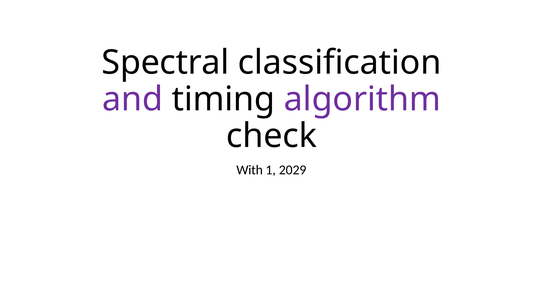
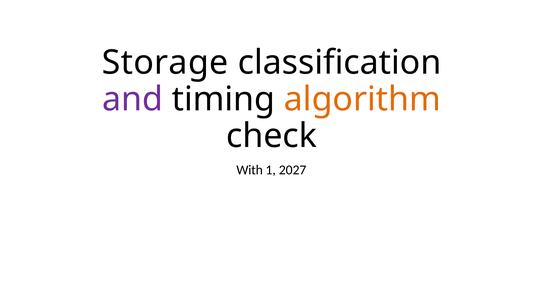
Spectral: Spectral -> Storage (165, 62)
algorithm colour: purple -> orange (362, 99)
2029: 2029 -> 2027 (293, 170)
